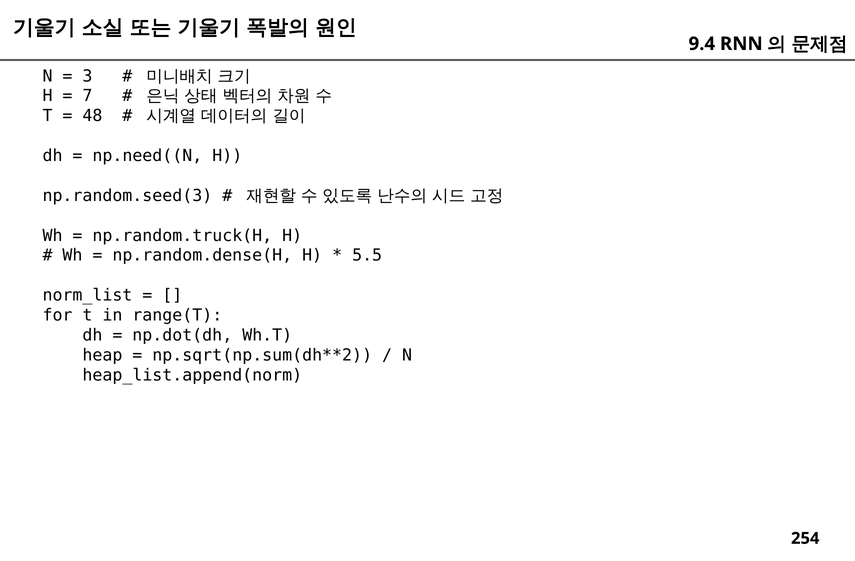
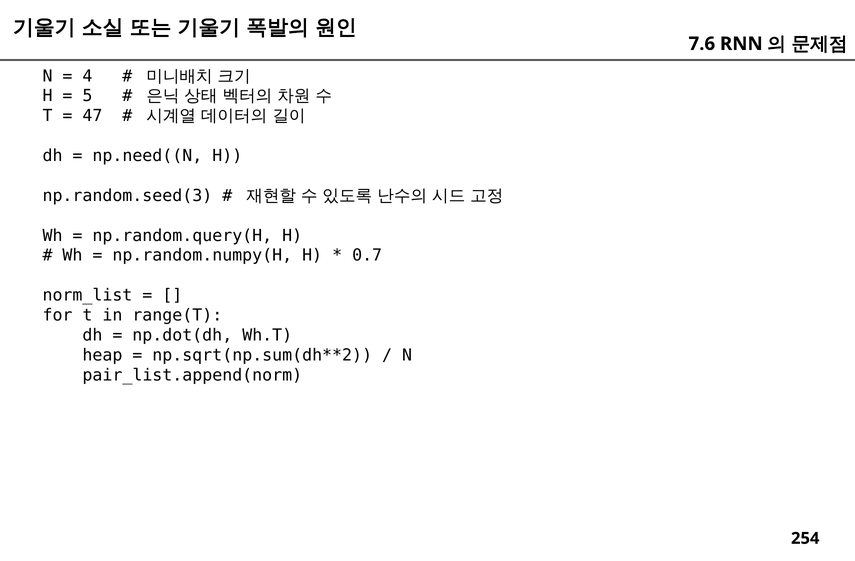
9.4: 9.4 -> 7.6 (702, 44)
3: 3 -> 4 (87, 76)
7: 7 -> 5 (87, 96)
48: 48 -> 47 (92, 116)
np.random.truck(H: np.random.truck(H -> np.random.query(H (182, 236)
np.random.dense(H: np.random.dense(H -> np.random.numpy(H (202, 256)
5.5: 5.5 -> 0.7 (367, 256)
heap_list.append(norm: heap_list.append(norm -> pair_list.append(norm (192, 376)
